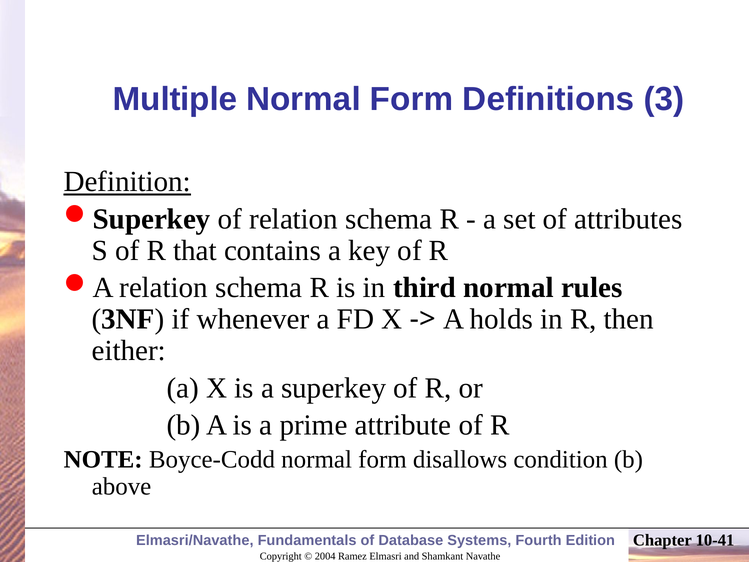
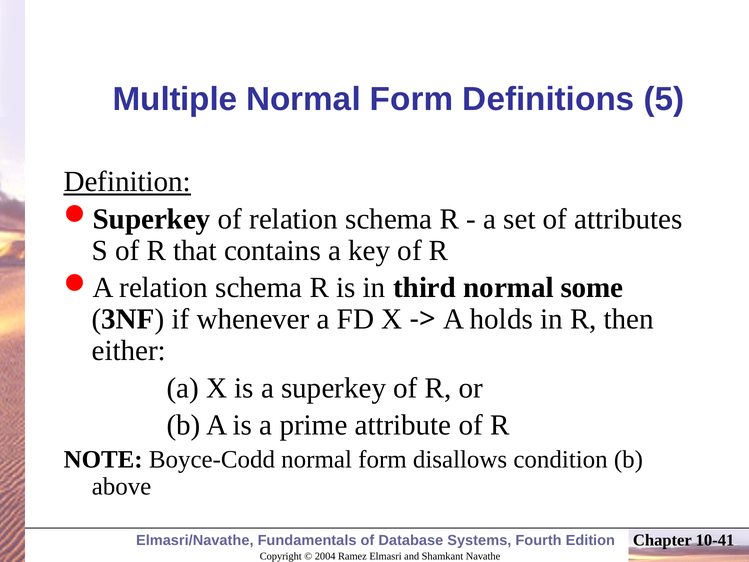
3: 3 -> 5 (664, 99)
rules: rules -> some (592, 288)
